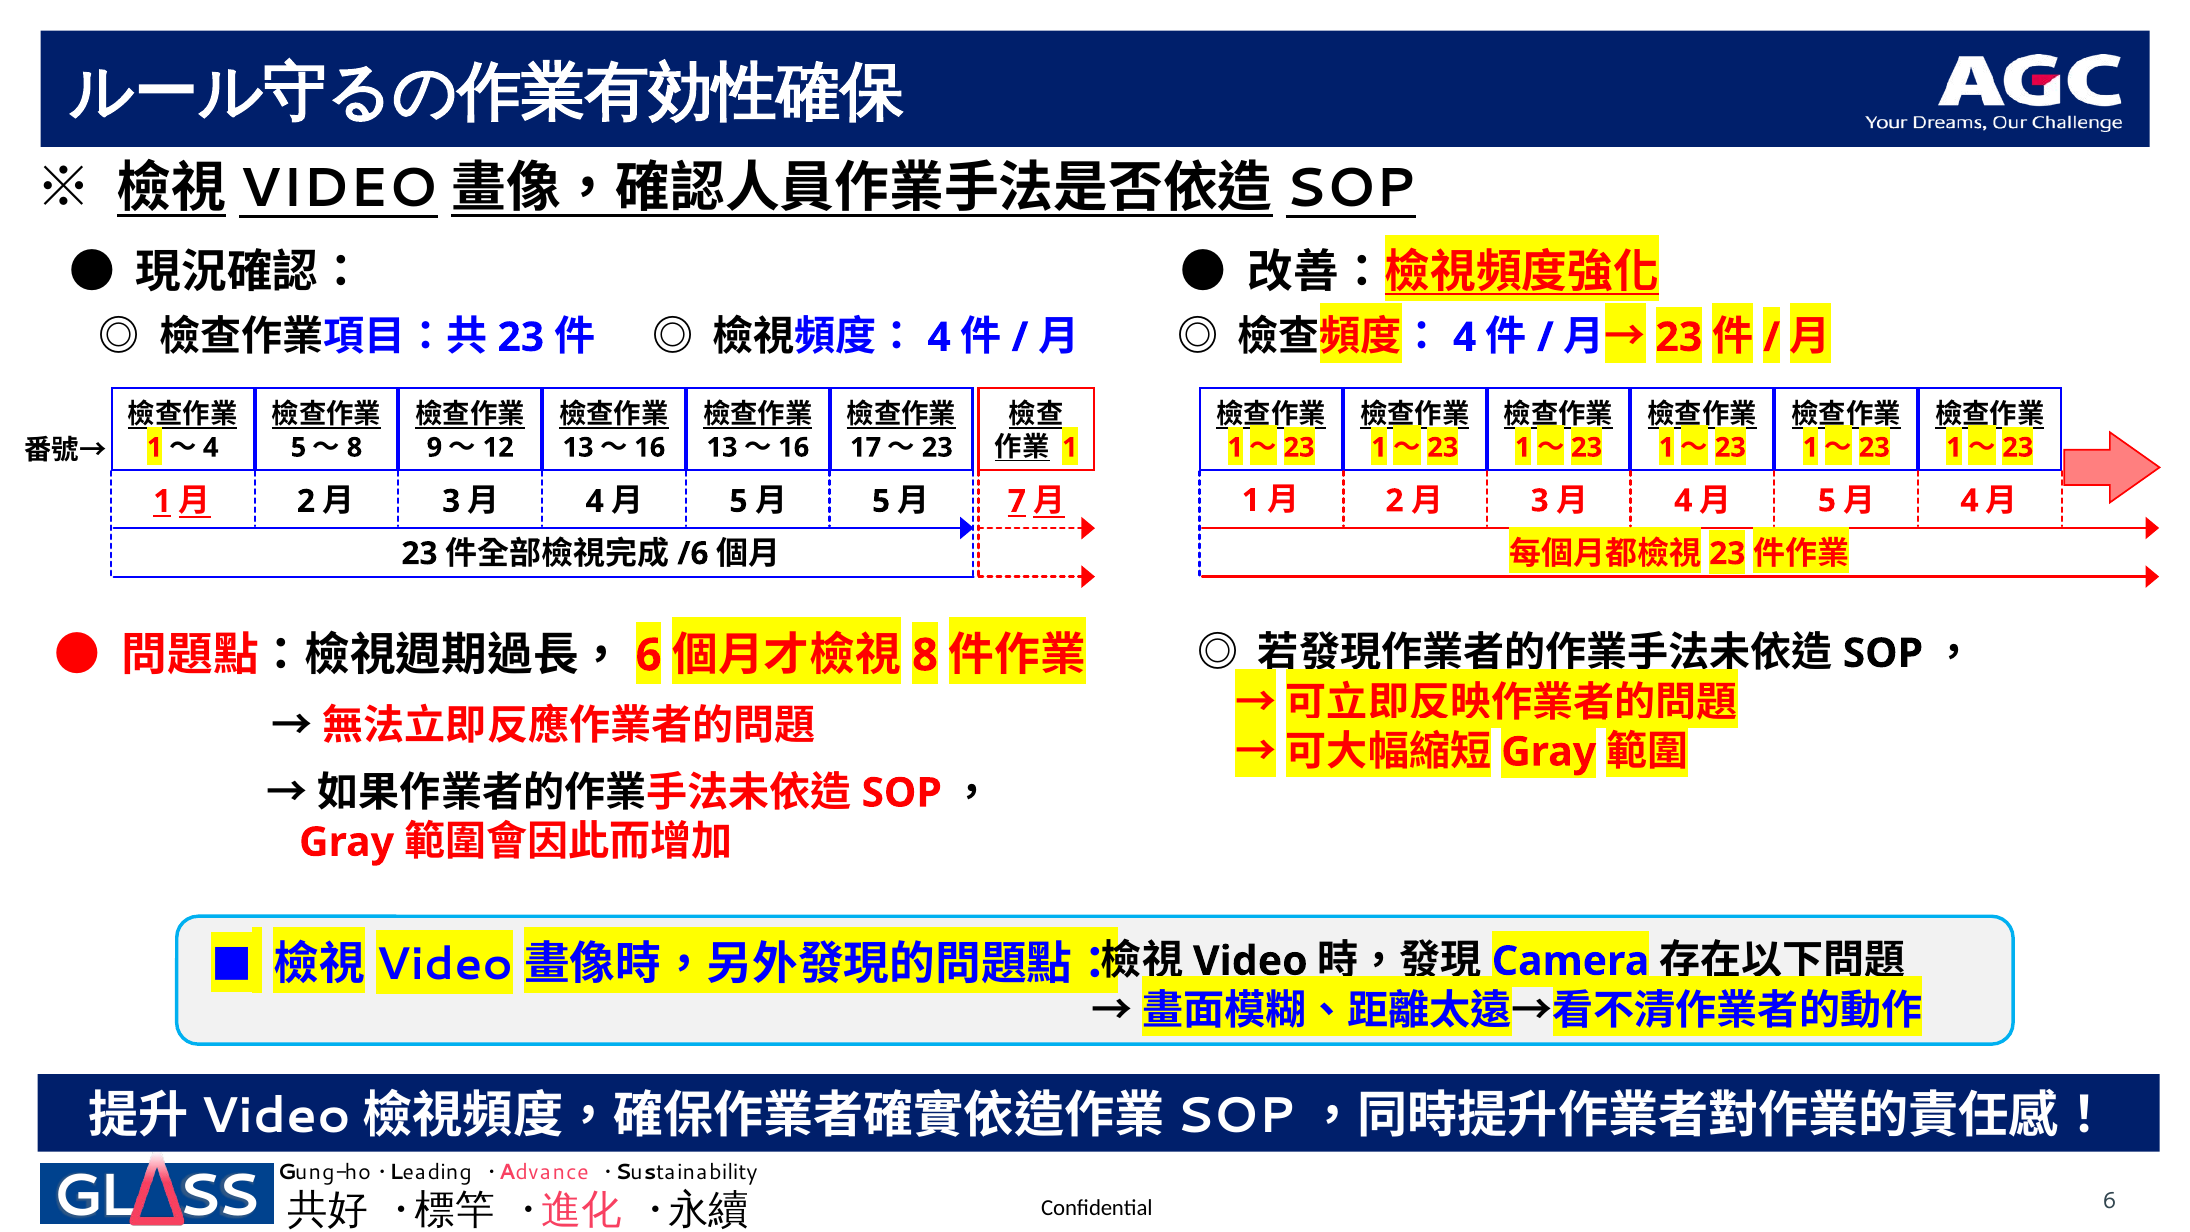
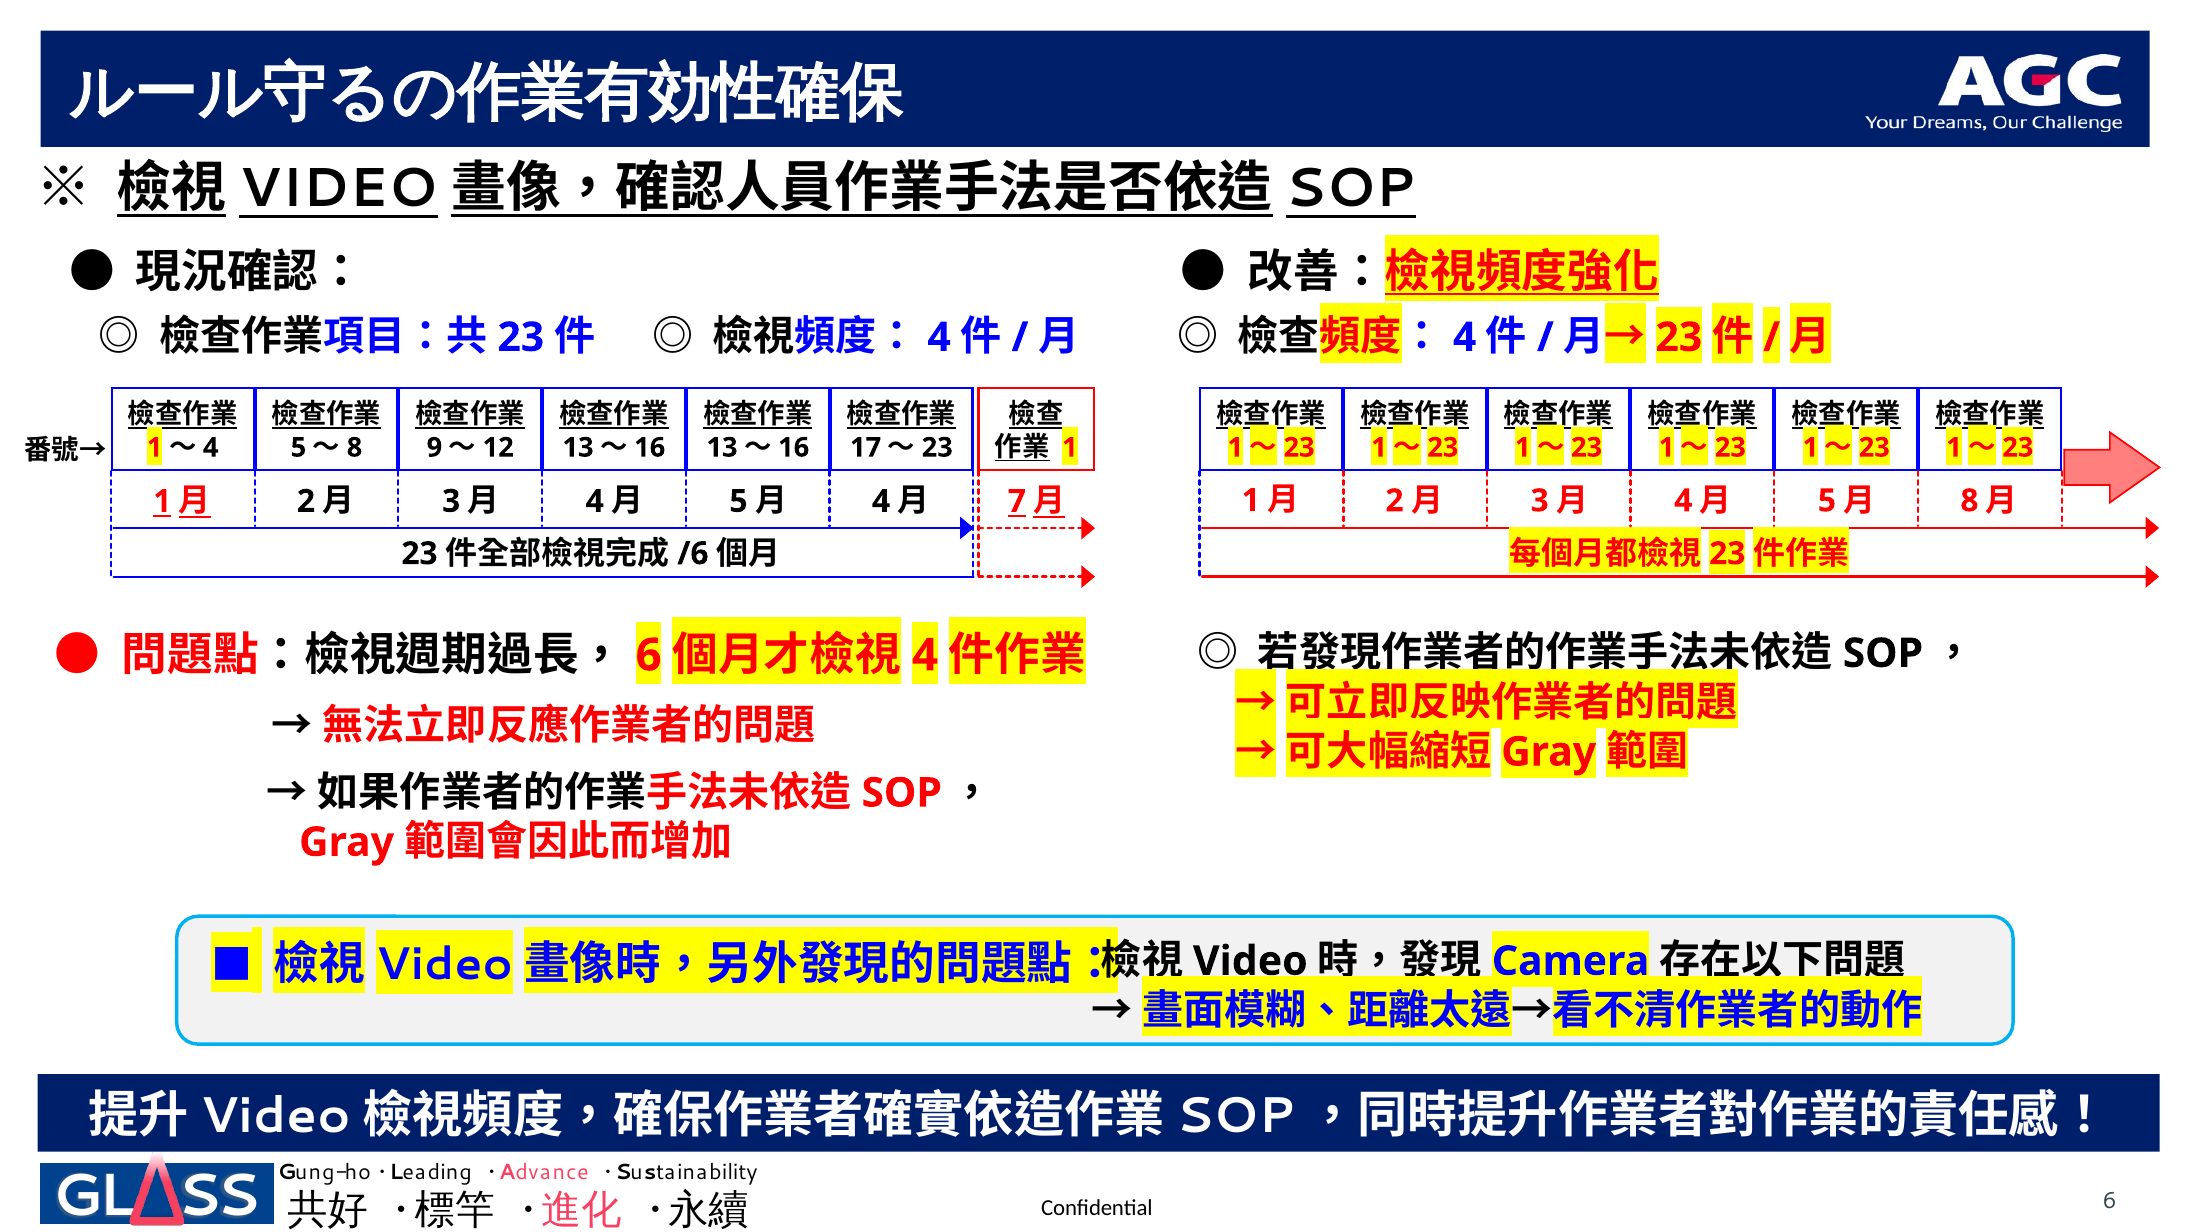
4: 4 -> 8 (1969, 501)
5: 5 -> 4 (881, 501)
8: 8 -> 4 (925, 655)
